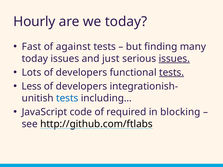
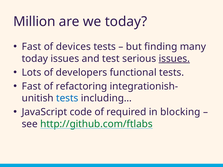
Hourly: Hourly -> Million (34, 22)
against: against -> devices (73, 47)
just: just -> test (111, 59)
tests underline: present -> none (172, 73)
Less: Less -> Fast (31, 86)
developers: developers -> refactoring (82, 86)
http://github.com/ftlabs colour: black -> green (96, 124)
